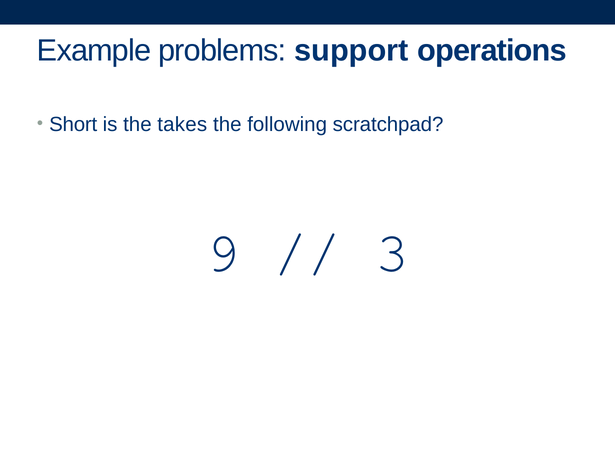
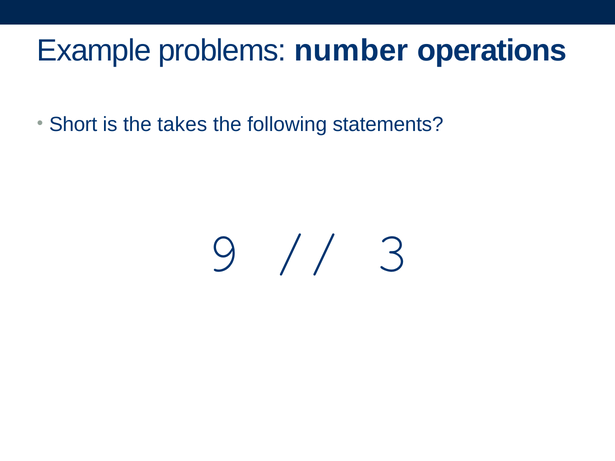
support: support -> number (351, 51)
scratchpad: scratchpad -> statements (388, 124)
